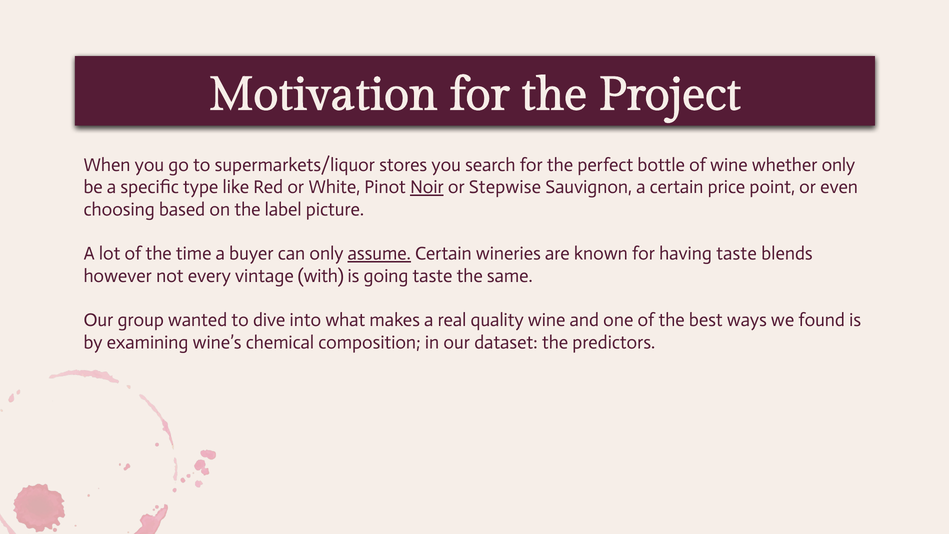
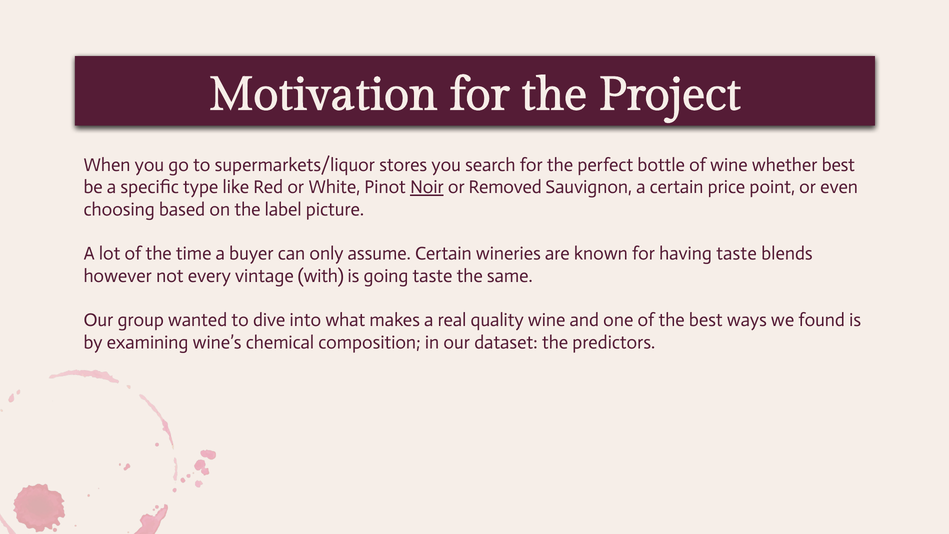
whether only: only -> best (838, 165)
Stepwise: Stepwise -> Removed (505, 187)
assume underline: present -> none (379, 254)
